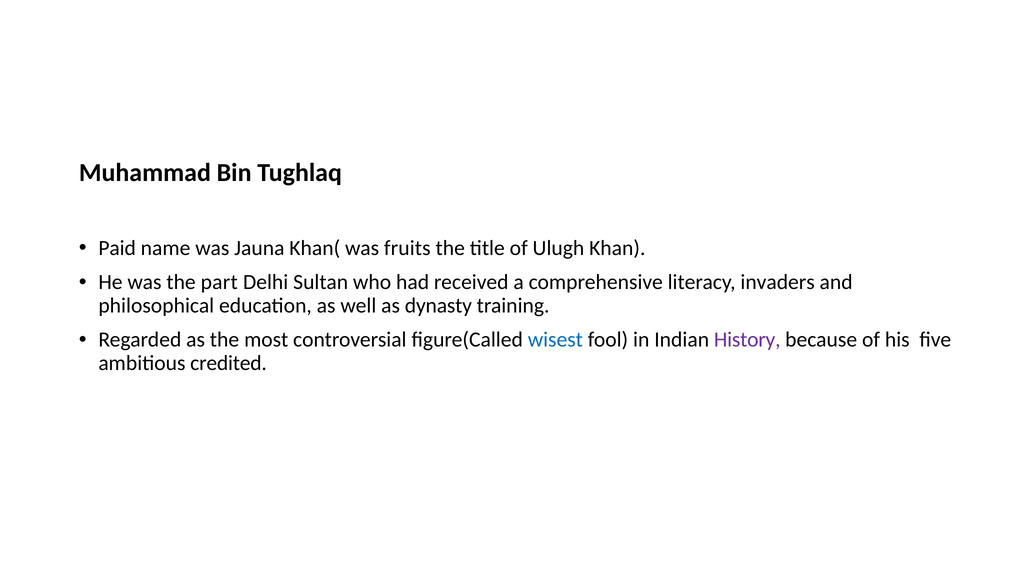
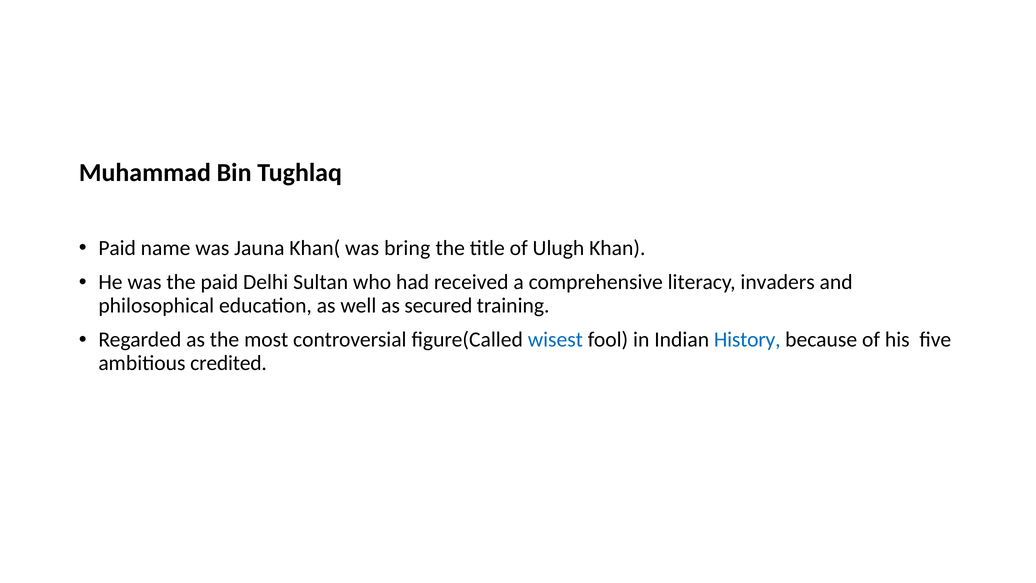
fruits: fruits -> bring (407, 248)
the part: part -> paid (219, 282)
dynasty: dynasty -> secured (438, 306)
History colour: purple -> blue (747, 340)
